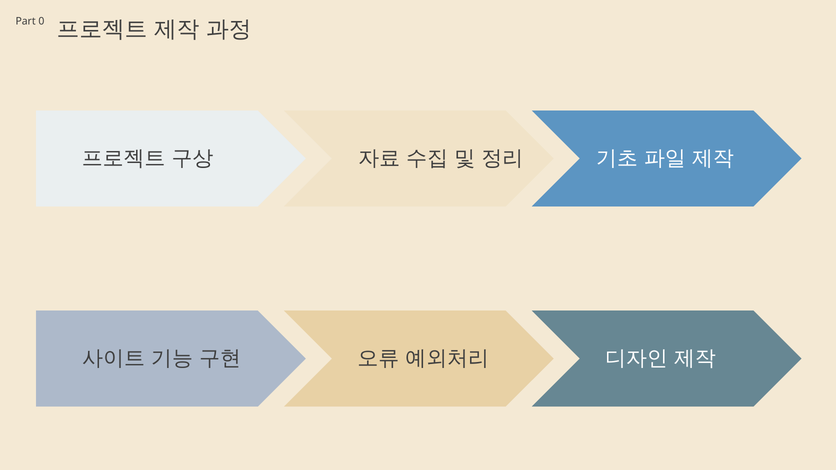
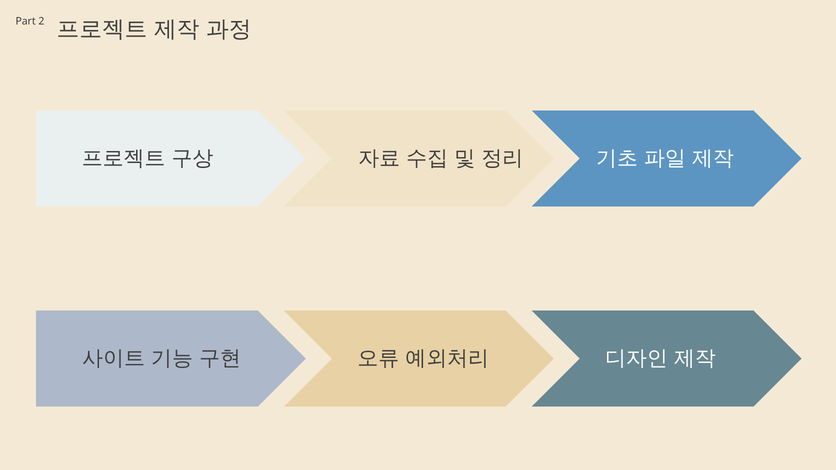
0: 0 -> 2 (41, 21)
